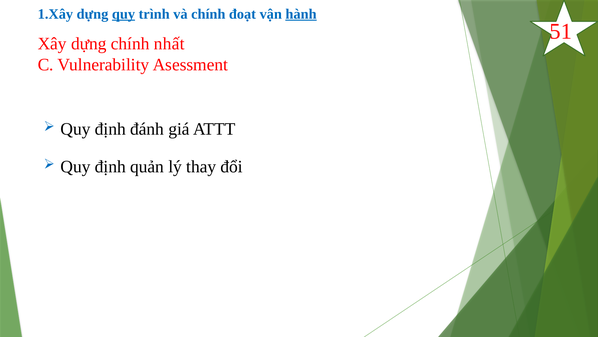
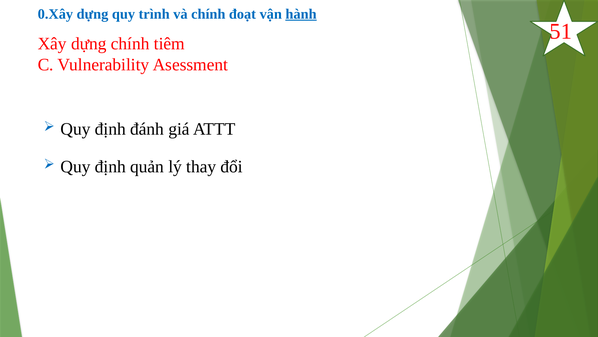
1.Xây: 1.Xây -> 0.Xây (55, 14)
quy underline: present -> none (123, 14)
nhất: nhất -> tiêm (169, 44)
